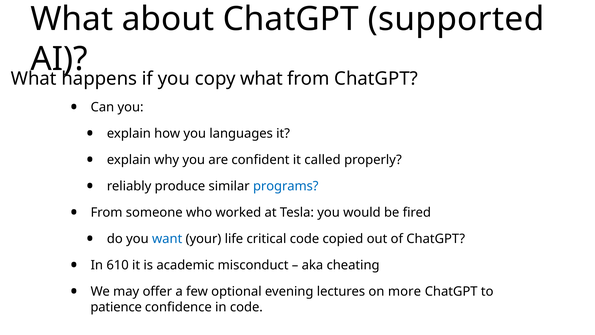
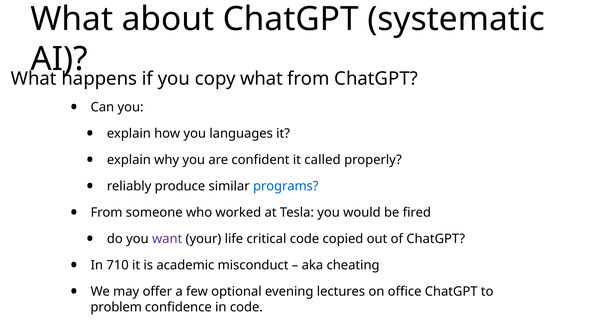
supported: supported -> systematic (456, 19)
want colour: blue -> purple (167, 239)
610: 610 -> 710 (118, 265)
more: more -> office (405, 291)
patience: patience -> problem (116, 307)
